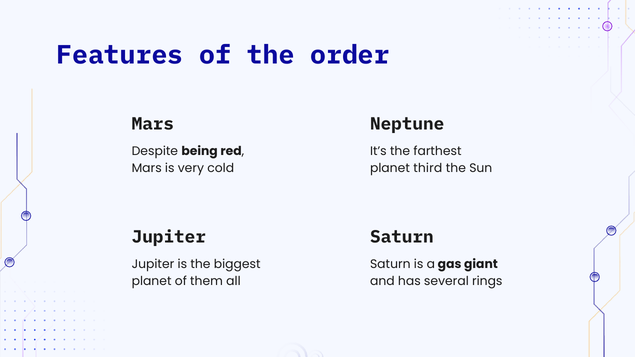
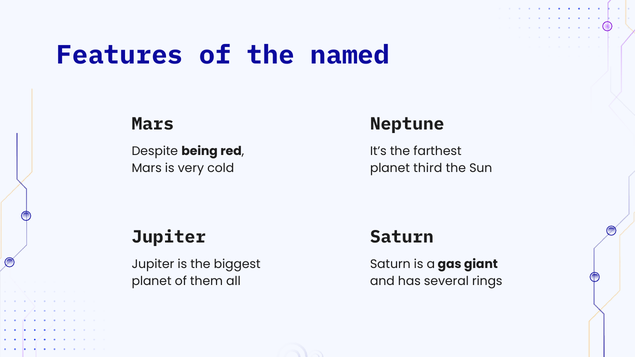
order: order -> named (350, 55)
